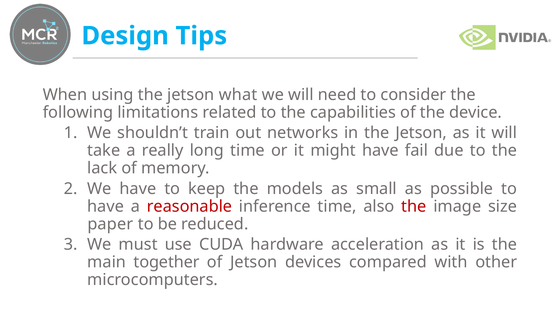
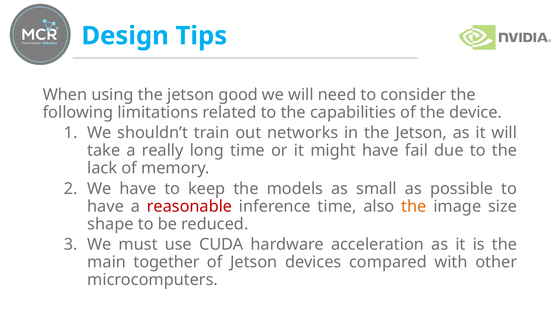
what: what -> good (238, 95)
the colour: red -> orange (414, 206)
paper: paper -> shape (110, 224)
